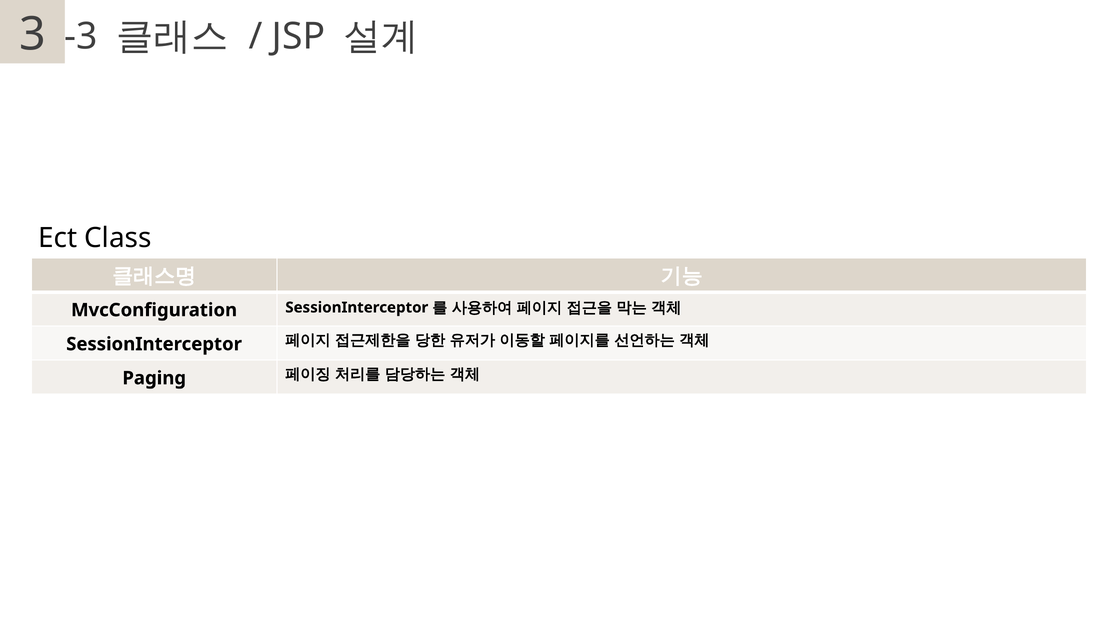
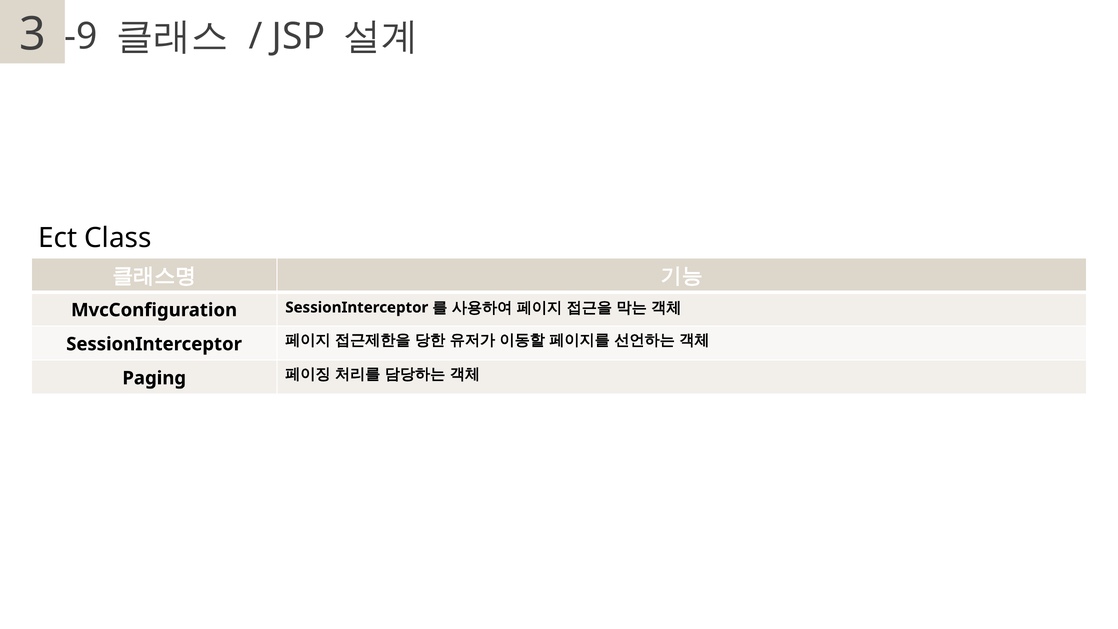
-3: -3 -> -9 (81, 36)
